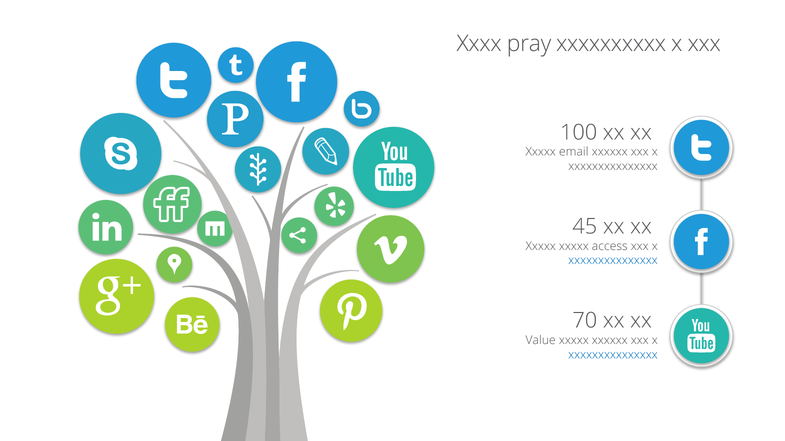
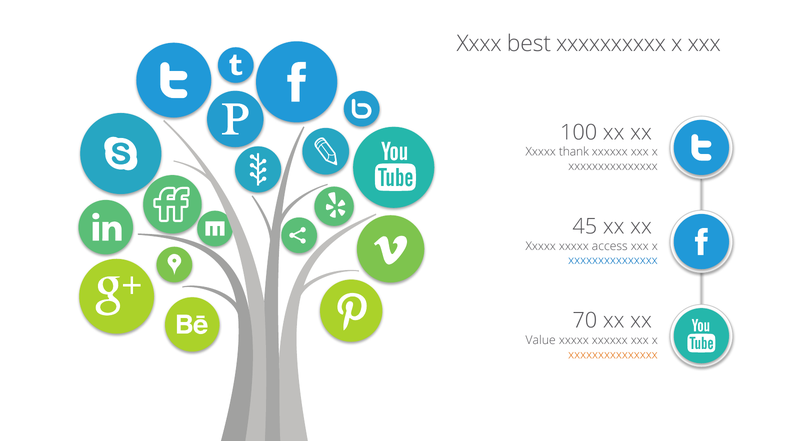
pray: pray -> best (529, 44)
email: email -> thank (574, 152)
xxxxxxxxxxxxxxx colour: blue -> orange (613, 355)
